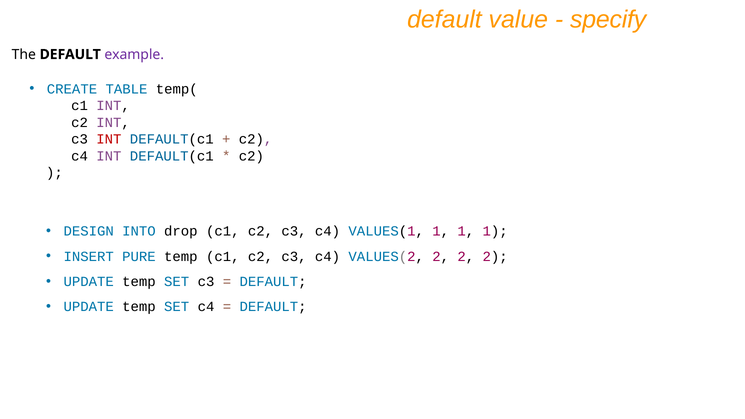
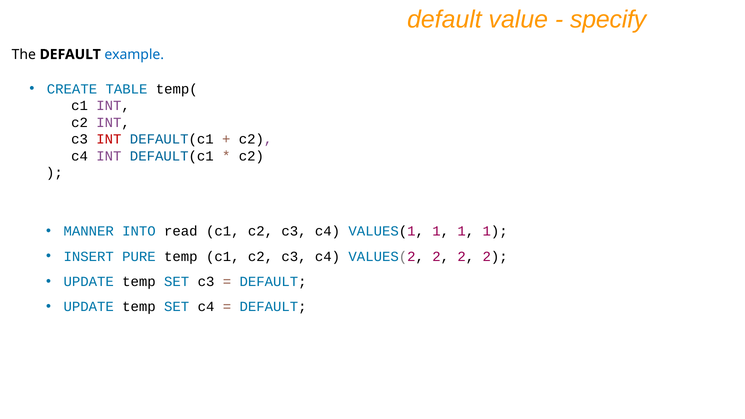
example colour: purple -> blue (134, 54)
DESIGN: DESIGN -> MANNER (89, 231)
drop: drop -> read (181, 231)
